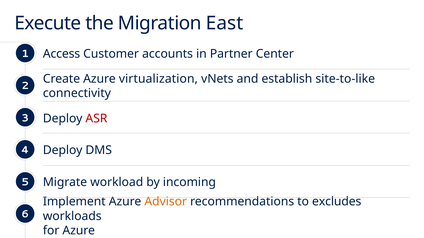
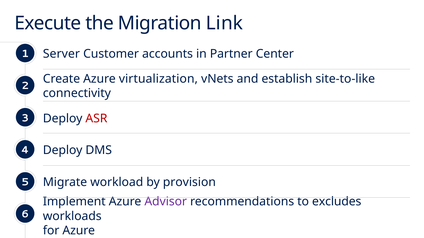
East: East -> Link (224, 23)
Access: Access -> Server (61, 54)
incoming: incoming -> provision (189, 183)
Advisor colour: orange -> purple (166, 202)
